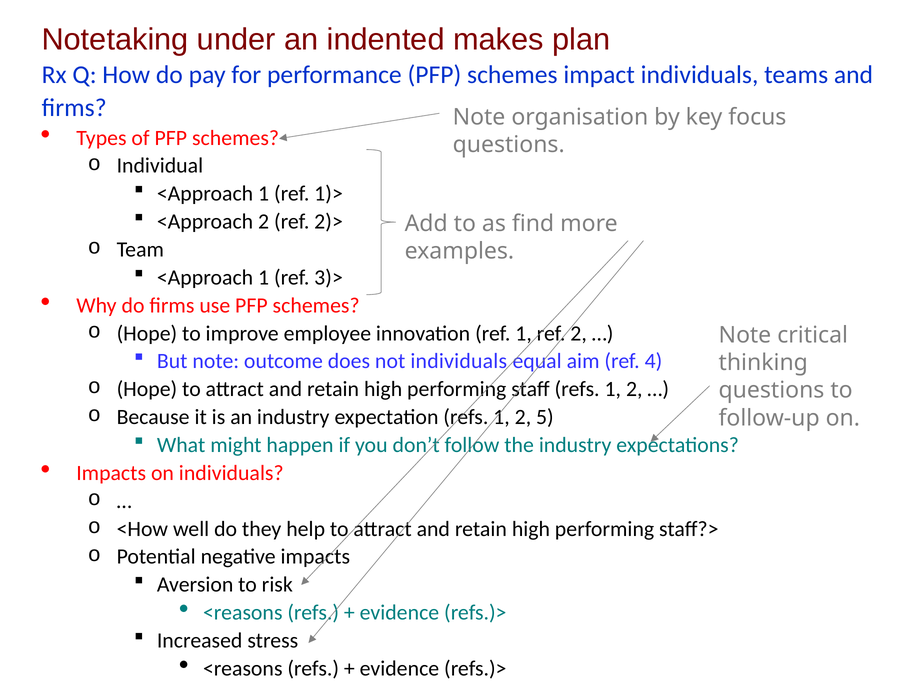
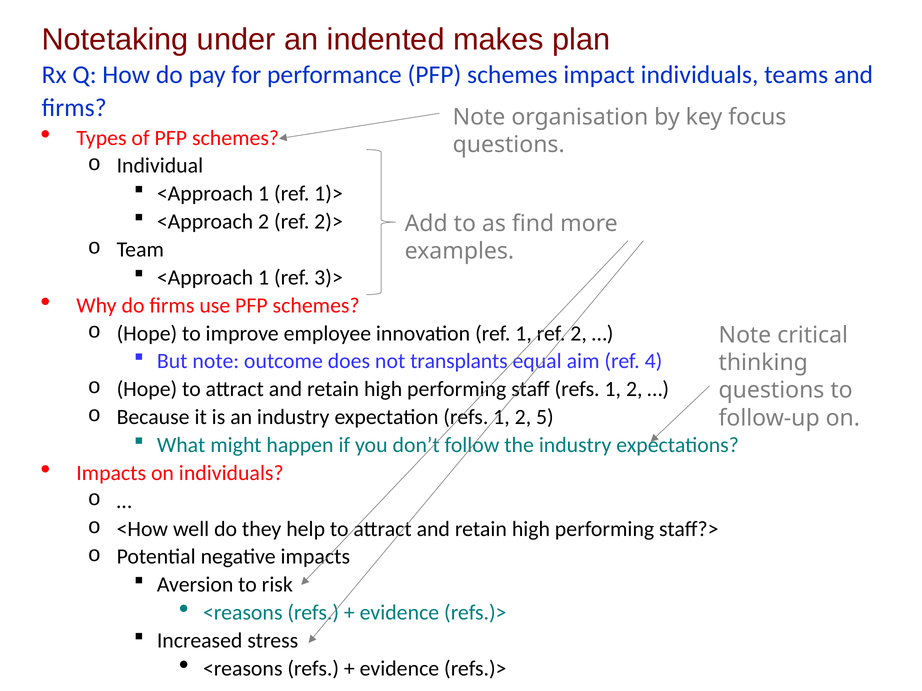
not individuals: individuals -> transplants (459, 362)
